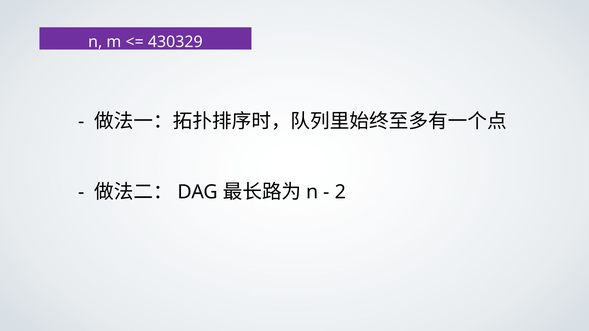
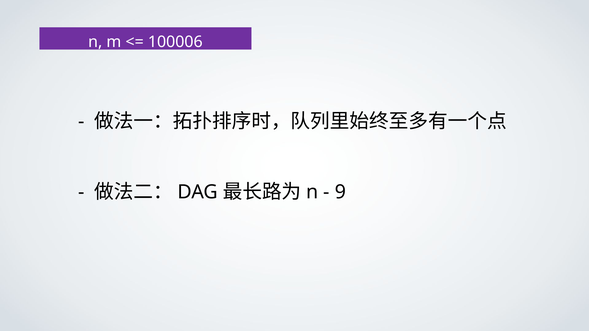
430329: 430329 -> 100006 (175, 42)
2: 2 -> 9 (340, 192)
